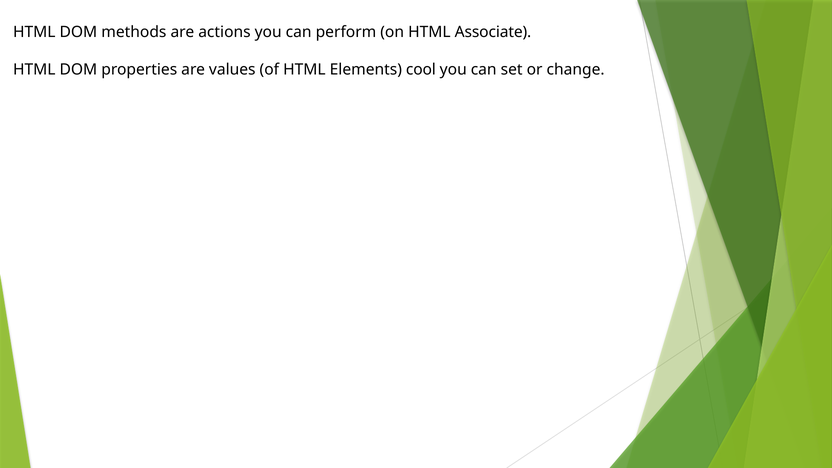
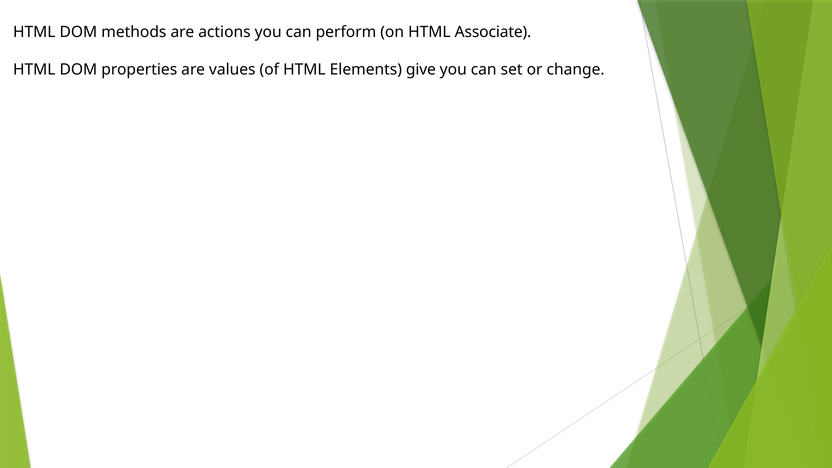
cool: cool -> give (421, 70)
